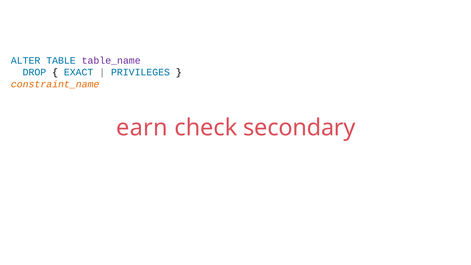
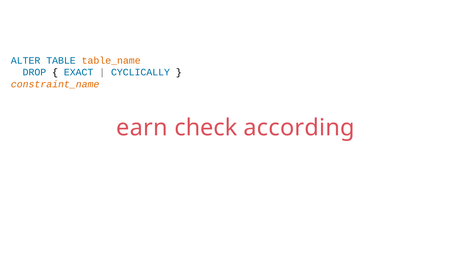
table_name colour: purple -> orange (111, 61)
PRIVILEGES: PRIVILEGES -> CYCLICALLY (140, 72)
secondary: secondary -> according (299, 128)
